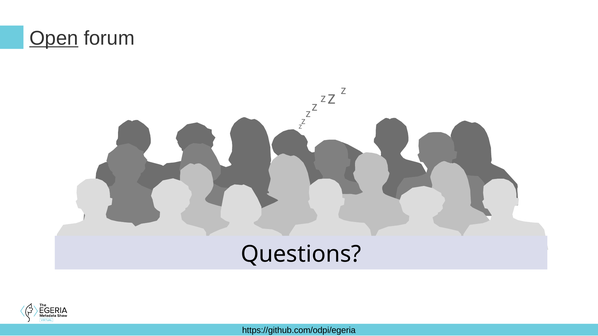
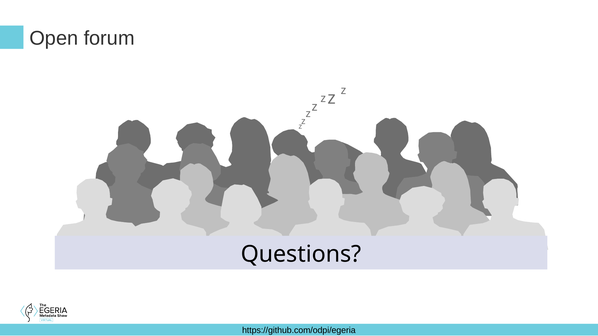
Open underline: present -> none (54, 38)
